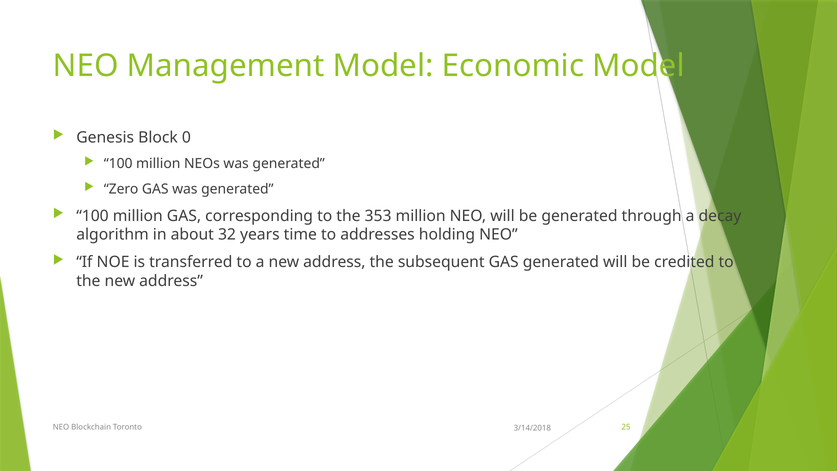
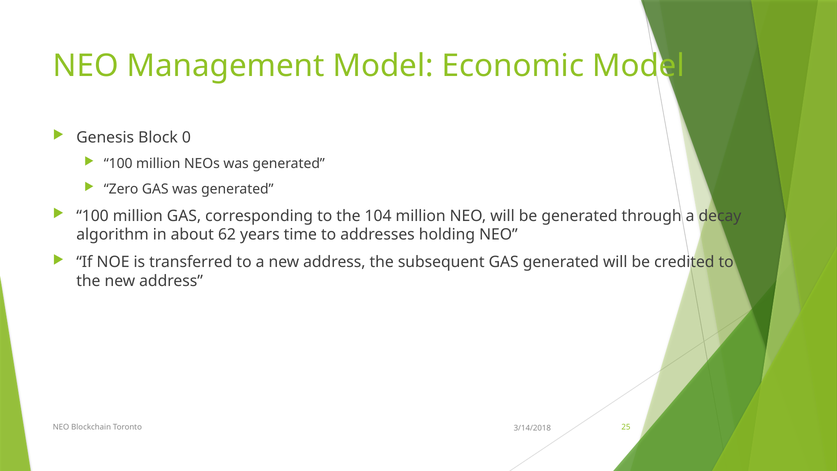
353: 353 -> 104 (378, 216)
32: 32 -> 62 (227, 235)
